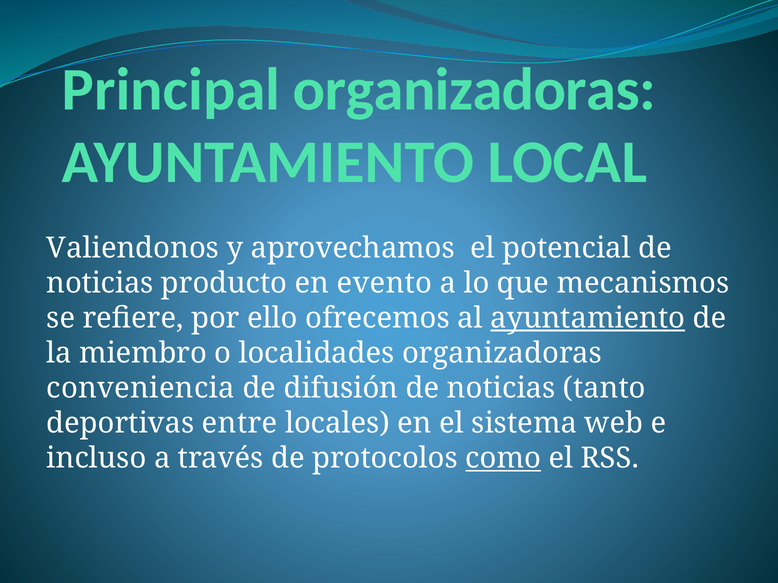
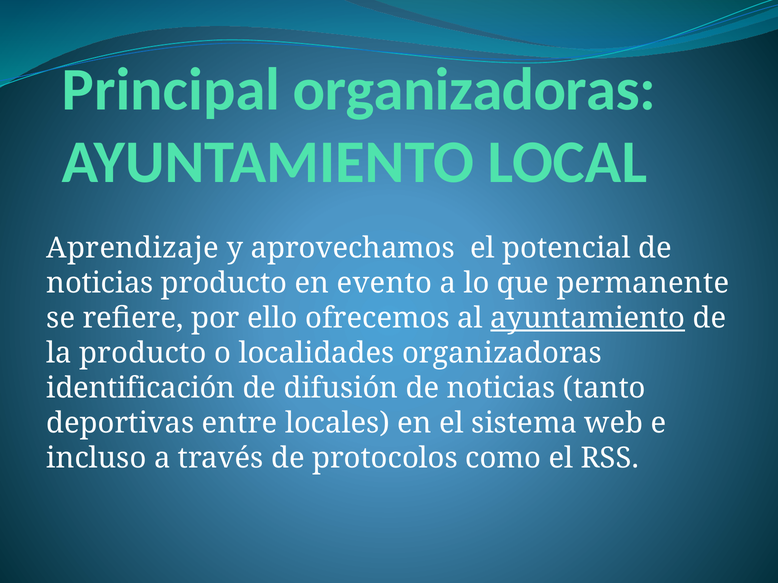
Valiendonos: Valiendonos -> Aprendizaje (133, 248)
mecanismos: mecanismos -> permanente (643, 283)
la miembro: miembro -> producto (143, 353)
conveniencia: conveniencia -> identificación (141, 388)
como underline: present -> none (503, 459)
